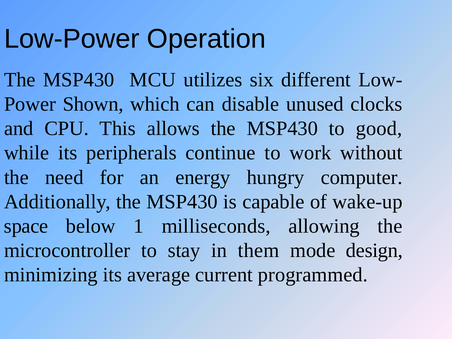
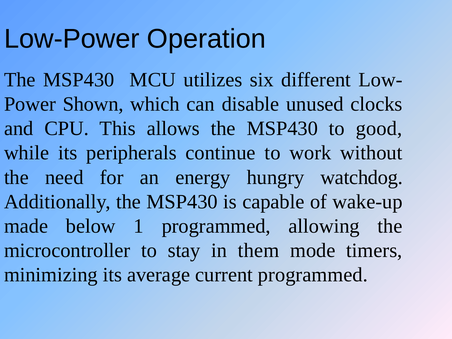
computer: computer -> watchdog (362, 177)
space: space -> made (26, 226)
1 milliseconds: milliseconds -> programmed (216, 226)
design: design -> timers (374, 251)
